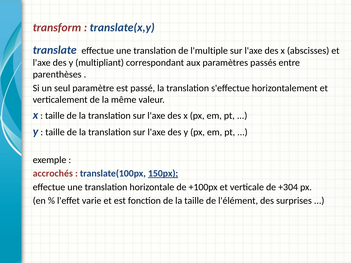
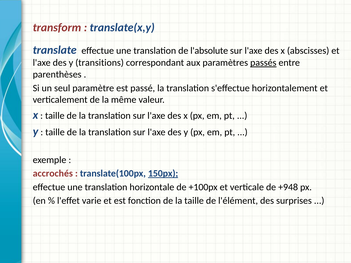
l'multiple: l'multiple -> l'absolute (209, 51)
multipliant: multipliant -> transitions (100, 63)
passés underline: none -> present (263, 63)
+304: +304 -> +948 (288, 187)
